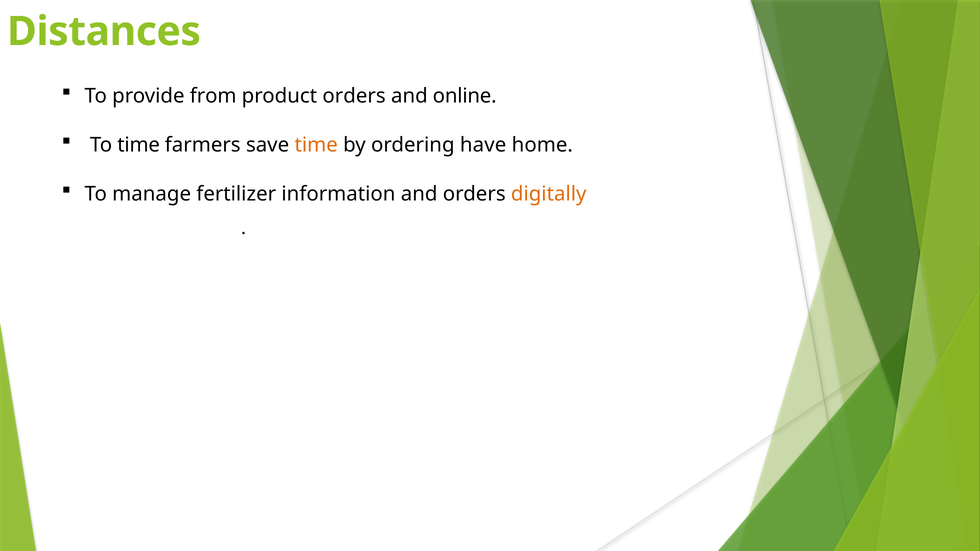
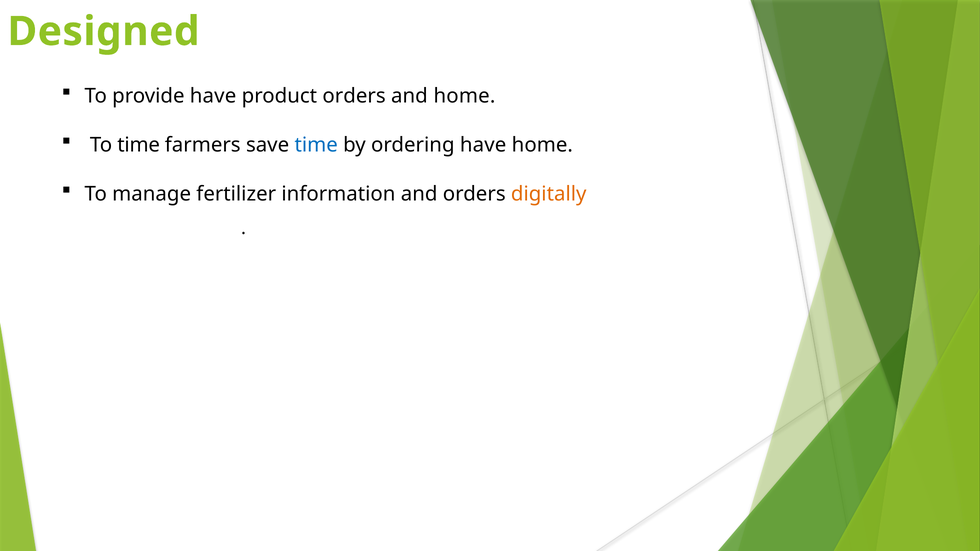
Distances: Distances -> Designed (104, 32)
provide from: from -> have (213, 96)
and online: online -> home (464, 96)
time colour: orange -> blue (316, 145)
